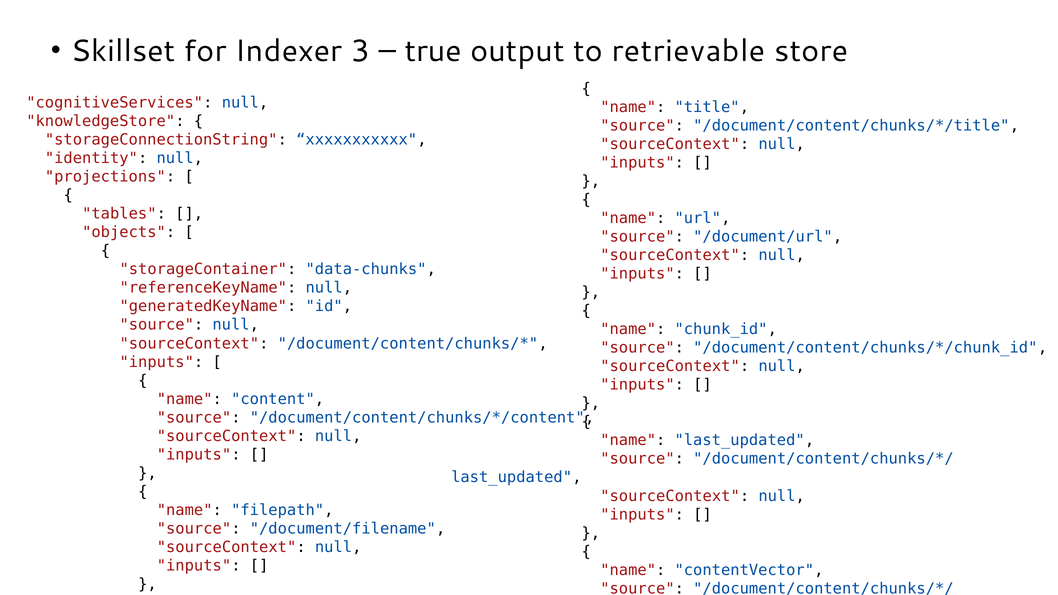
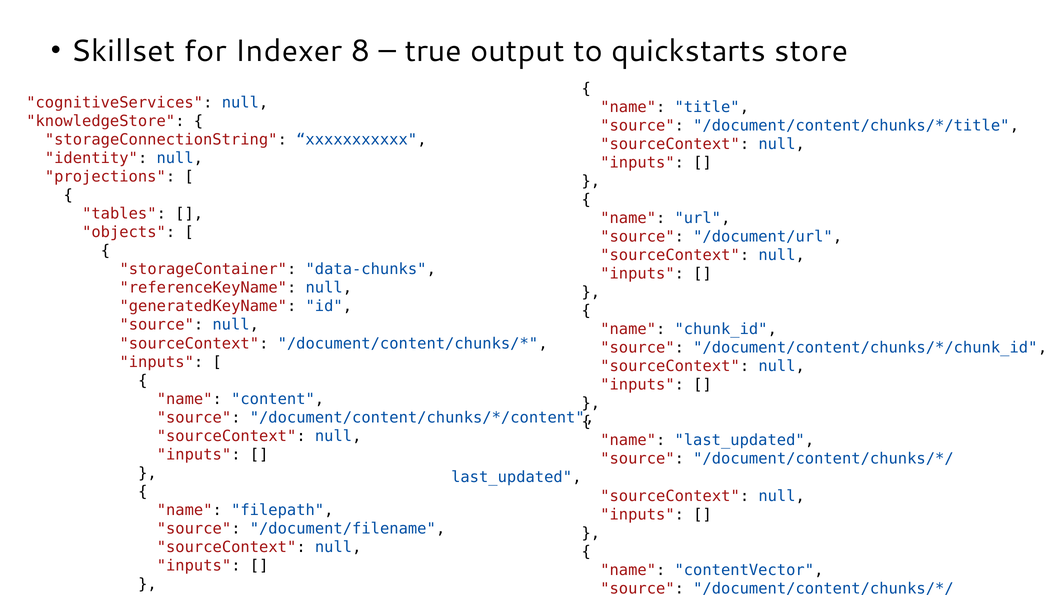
3: 3 -> 8 (361, 51)
retrievable: retrievable -> quickstarts (689, 51)
